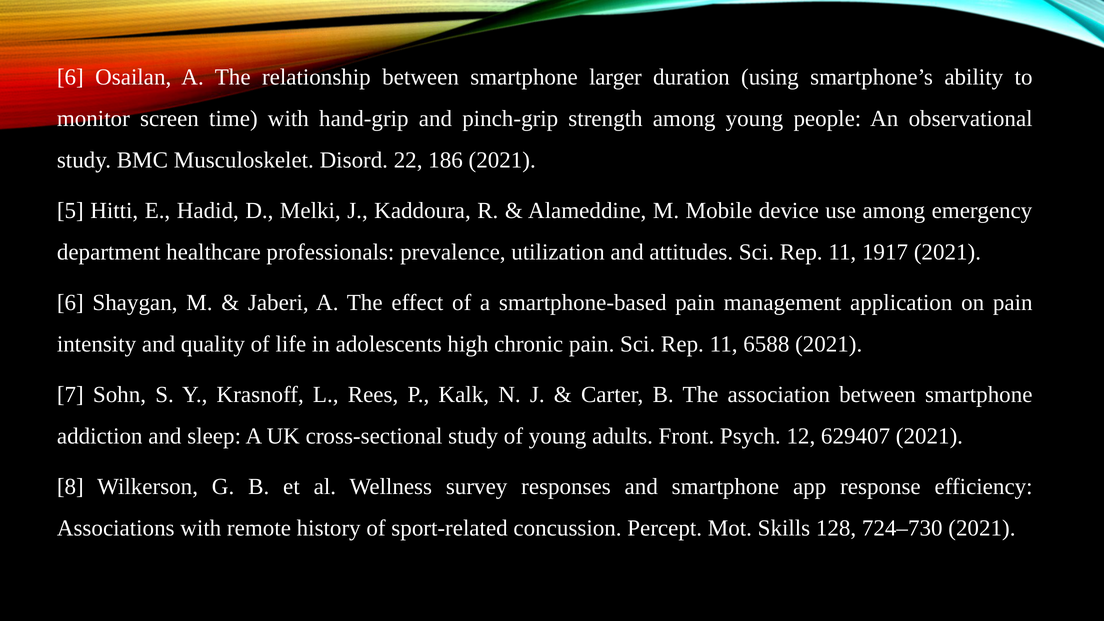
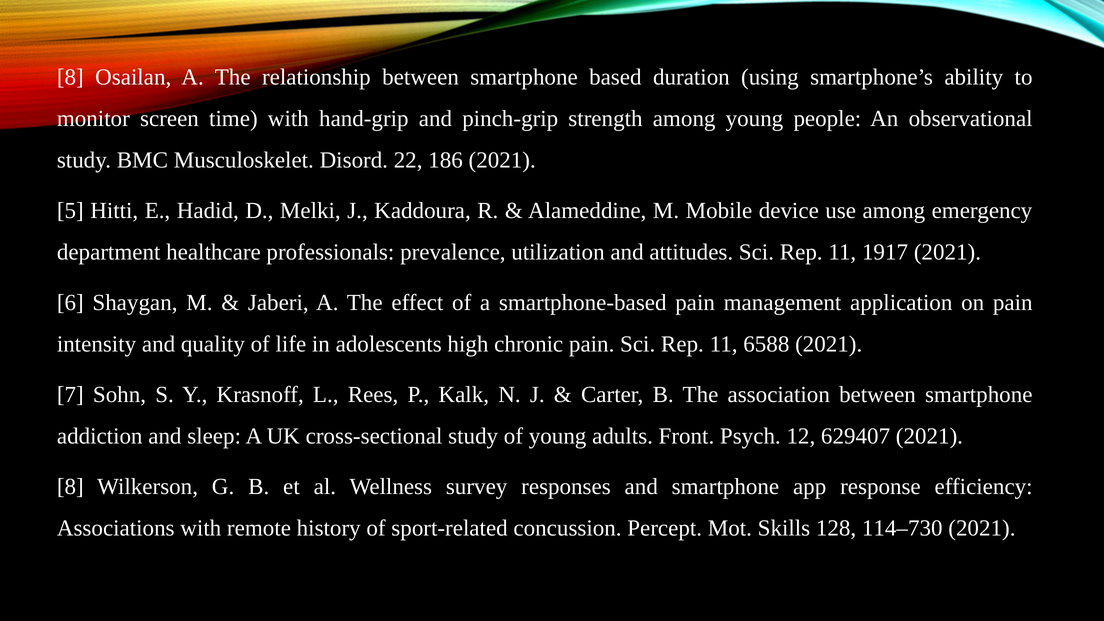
6: 6 -> 8 (70, 77)
larger: larger -> based (615, 77)
724–730: 724–730 -> 114–730 (902, 528)
